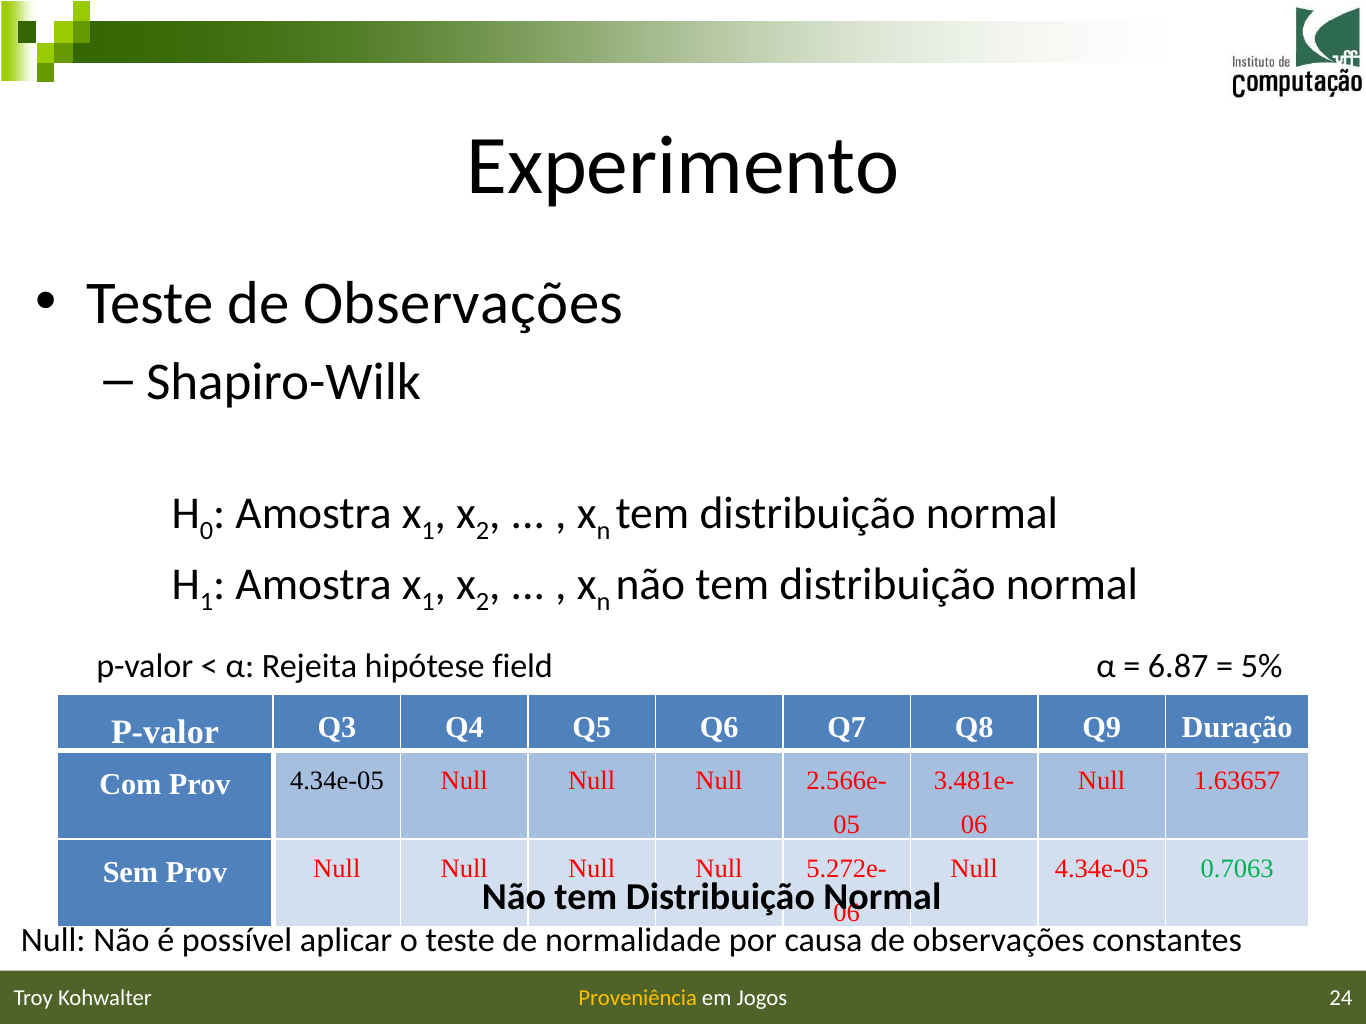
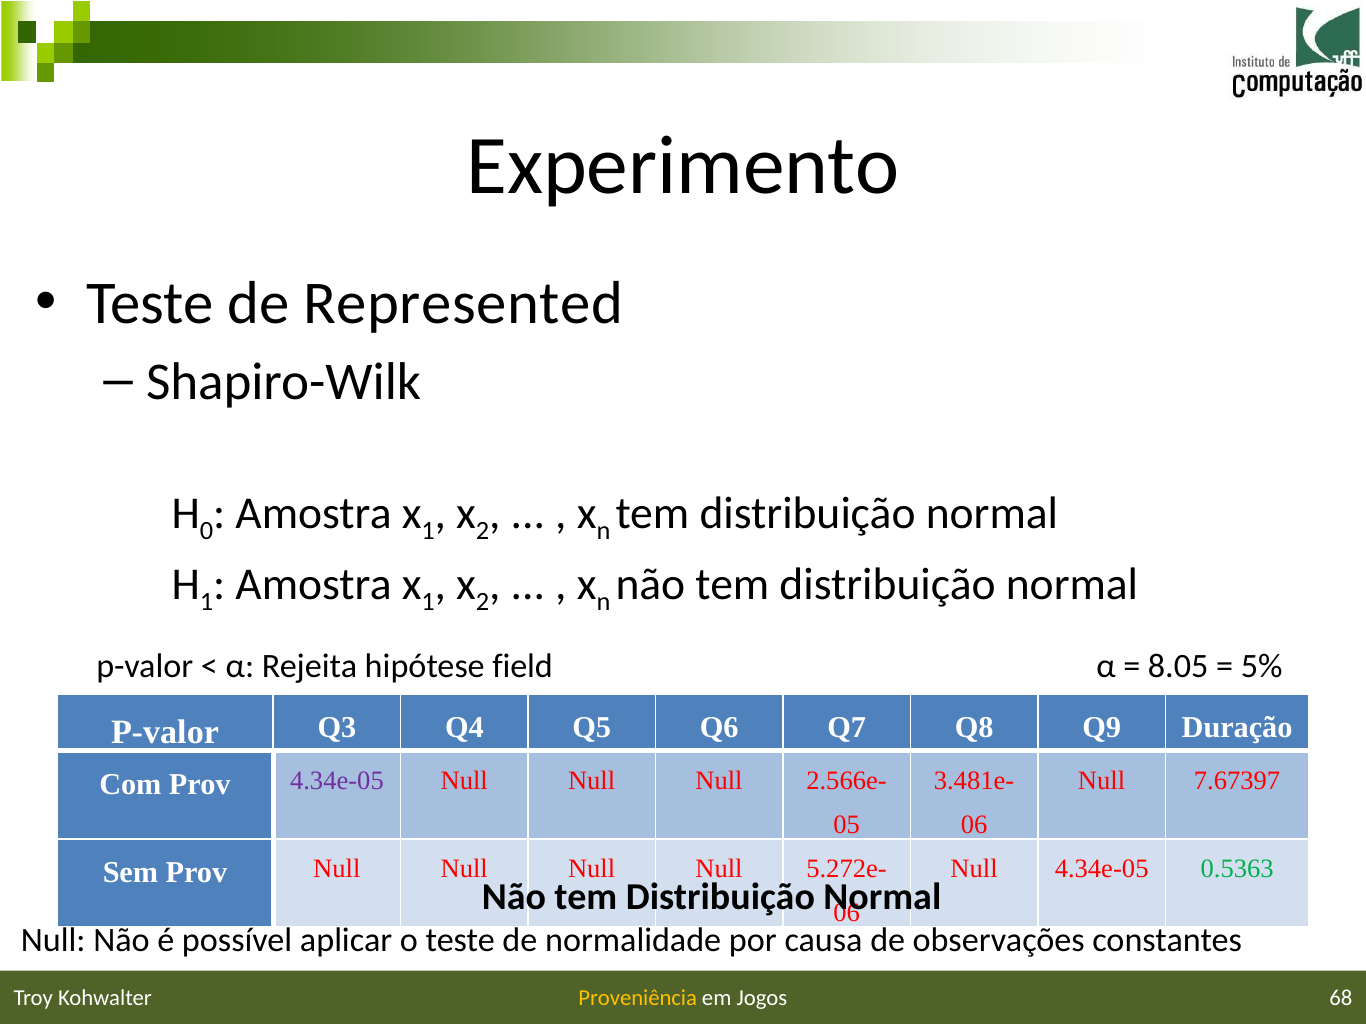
Teste de Observações: Observações -> Represented (463, 304)
6.87: 6.87 -> 8.05 (1178, 667)
1.63657: 1.63657 -> 7.67397 (1237, 781)
4.34e-05 colour: black -> purple (337, 781)
0.7063: 0.7063 -> 0.5363 (1237, 869)
24: 24 -> 68 (1341, 999)
